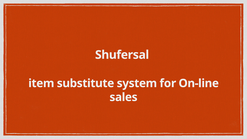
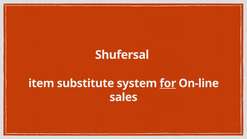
for underline: none -> present (168, 83)
